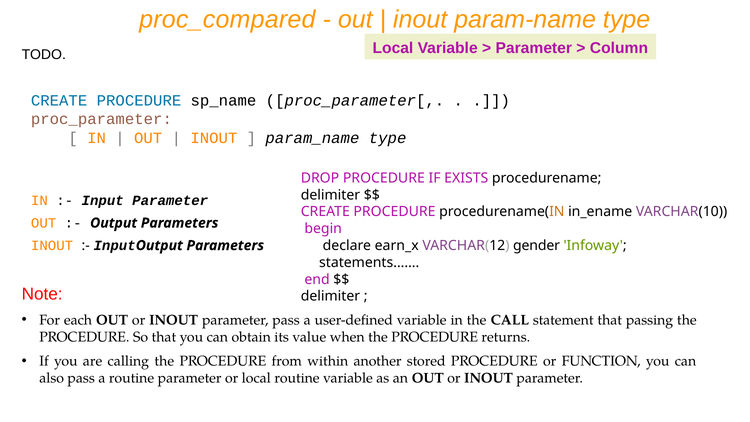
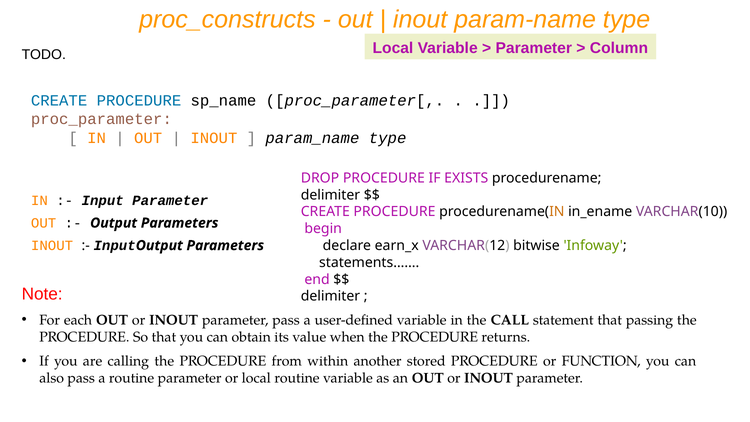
proc_compared: proc_compared -> proc_constructs (227, 20)
gender: gender -> bitwise (536, 246)
